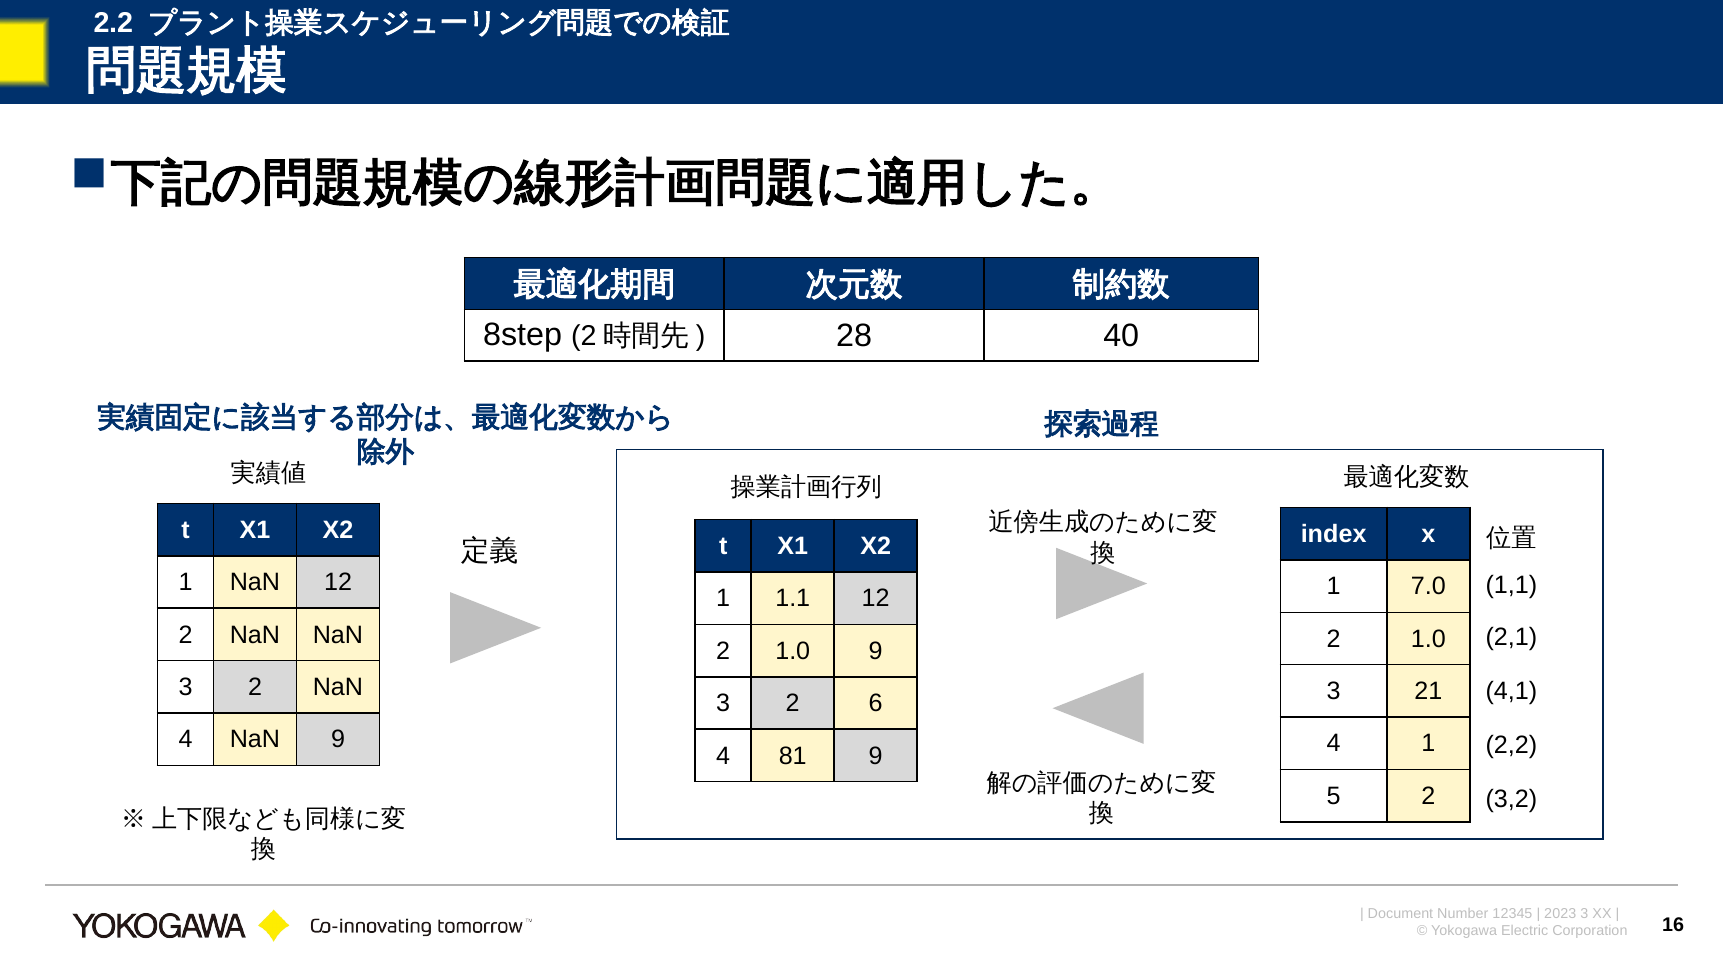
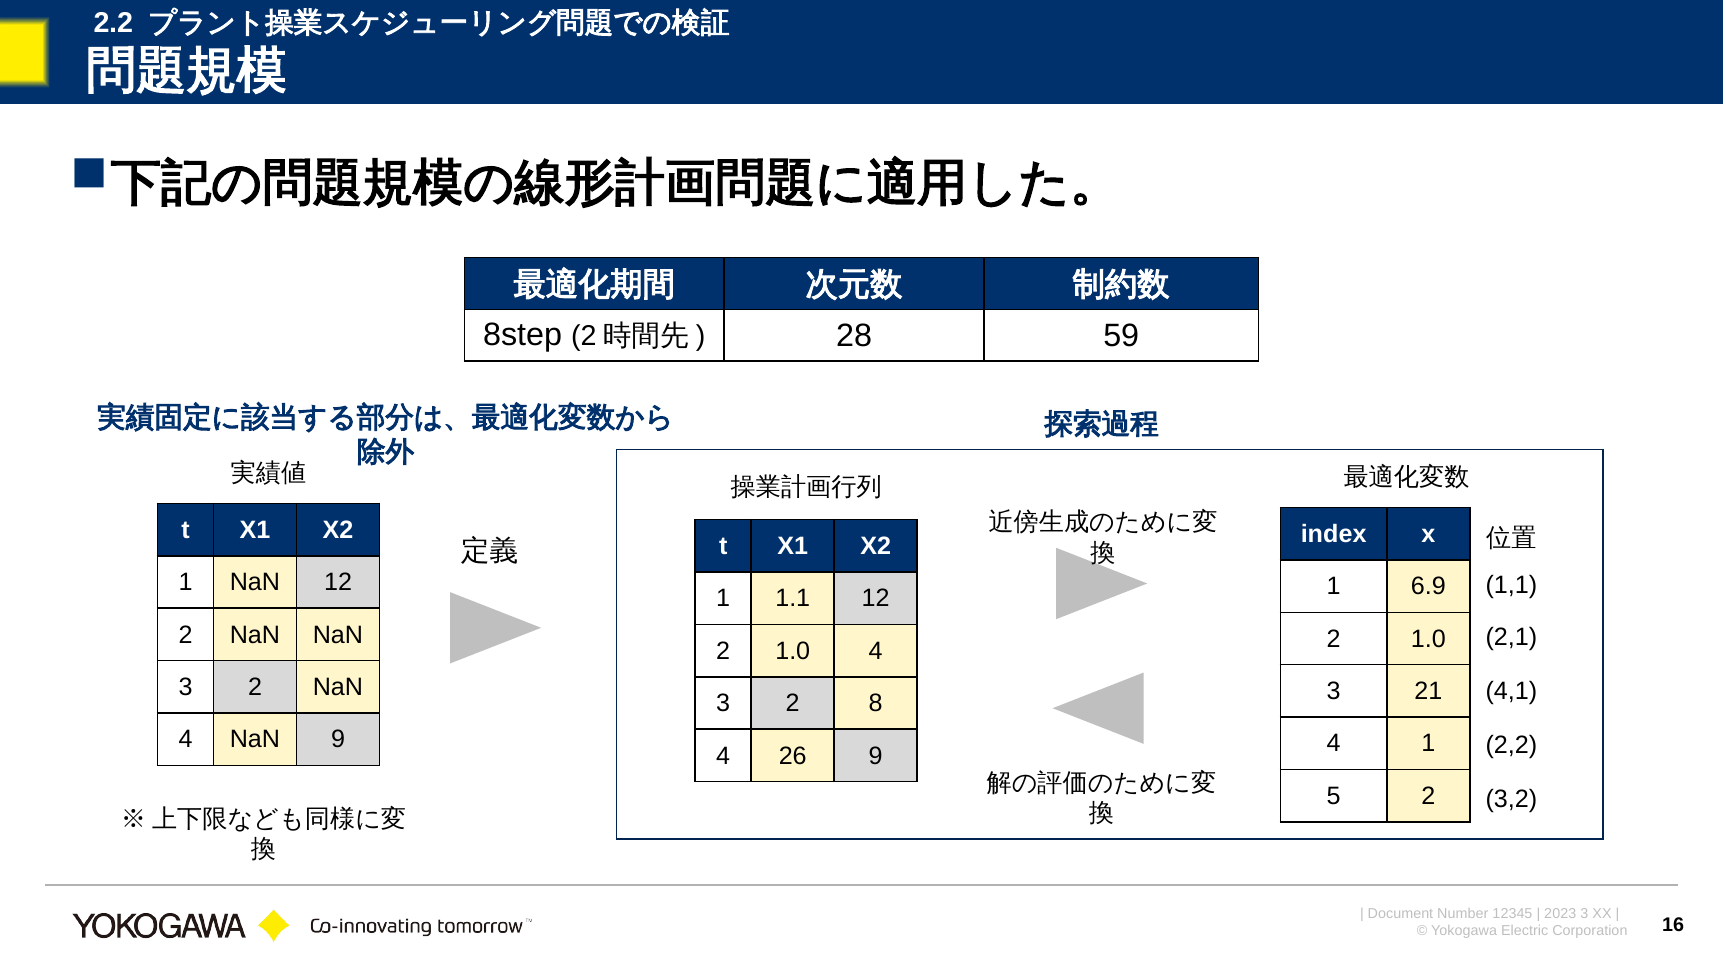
40: 40 -> 59 (1121, 336)
7.0: 7.0 -> 6.9 (1428, 587)
1.0 9: 9 -> 4 (876, 651)
6: 6 -> 8 (876, 704)
81: 81 -> 26 (793, 756)
